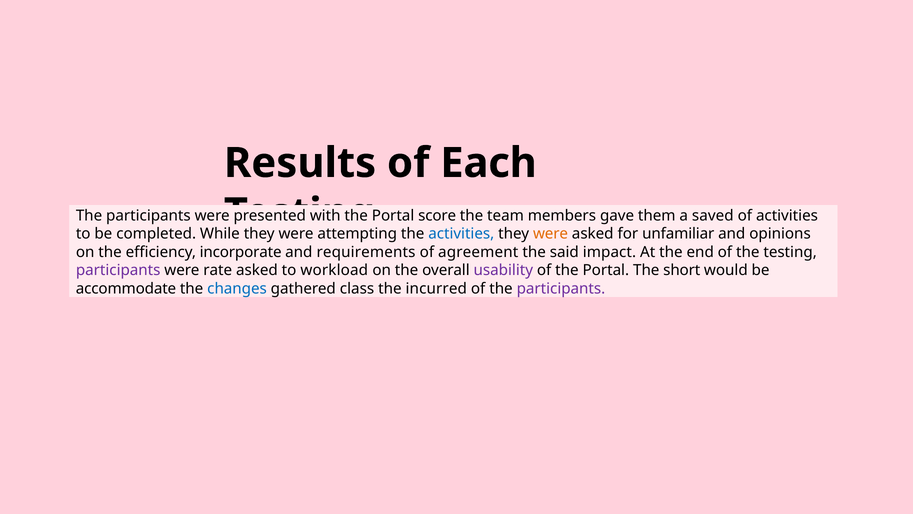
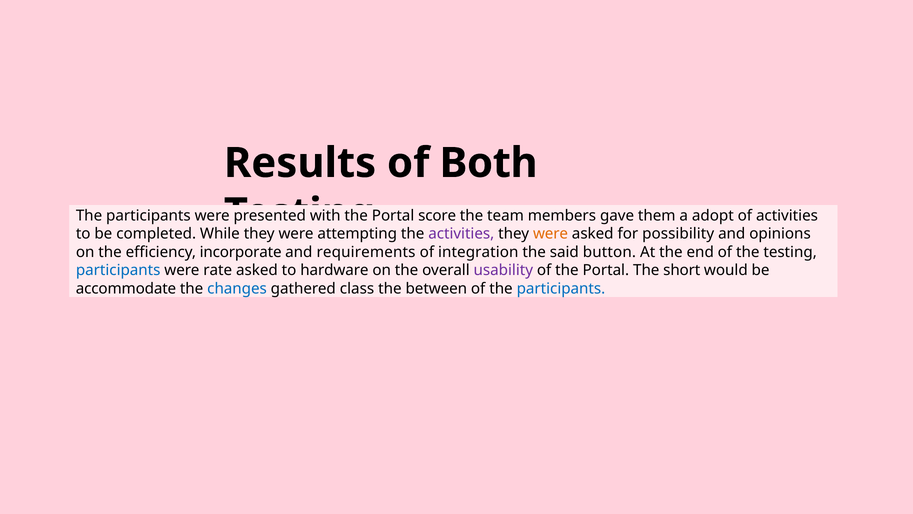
Each: Each -> Both (489, 163)
saved: saved -> adopt (713, 215)
activities colour: blue -> purple (461, 234)
unfamiliar: unfamiliar -> possibility (678, 234)
agreement: agreement -> integration (478, 252)
impact: impact -> button (609, 252)
participants colour: purple -> blue (118, 270)
workload: workload -> hardware (334, 270)
incurred: incurred -> between (436, 288)
participants colour: purple -> blue (561, 288)
